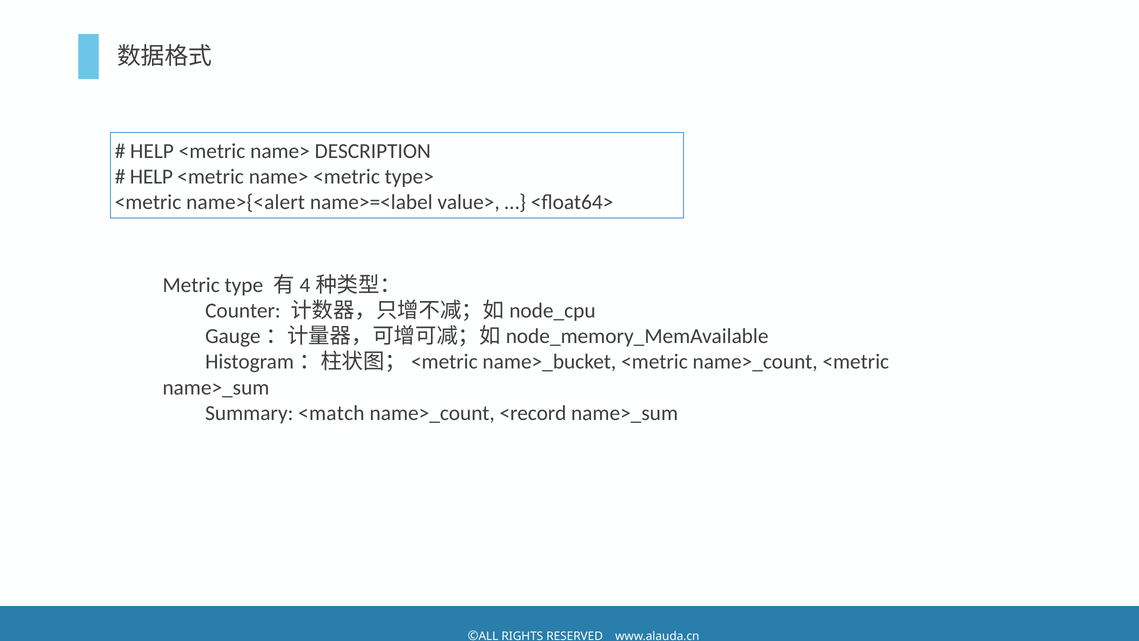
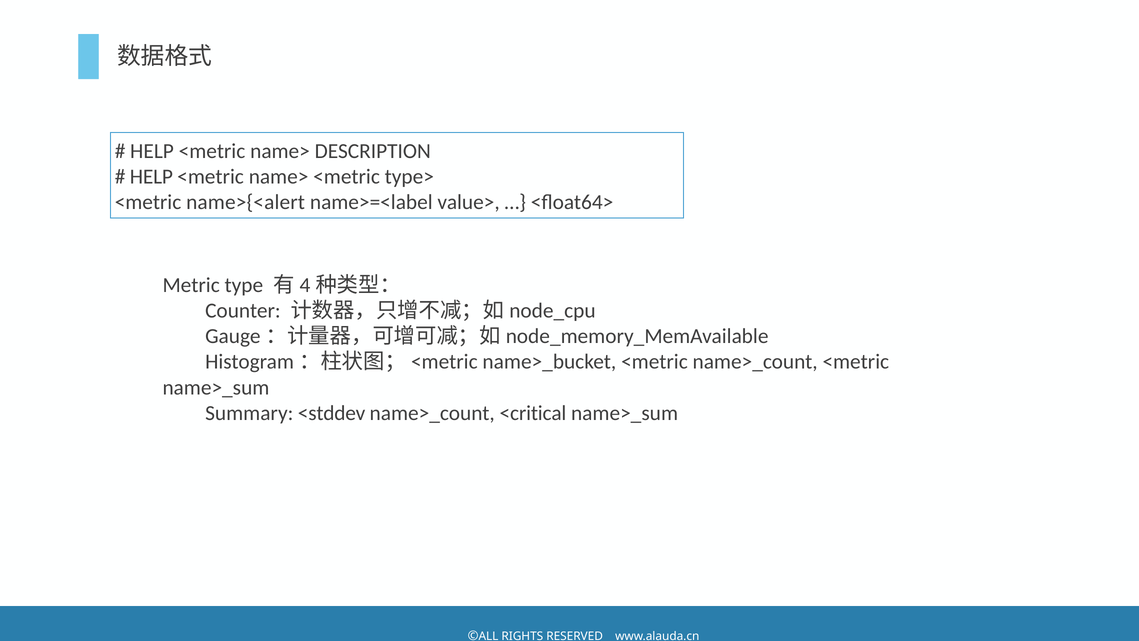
<match: <match -> <stddev (332, 413)
<record: <record -> <critical (533, 413)
